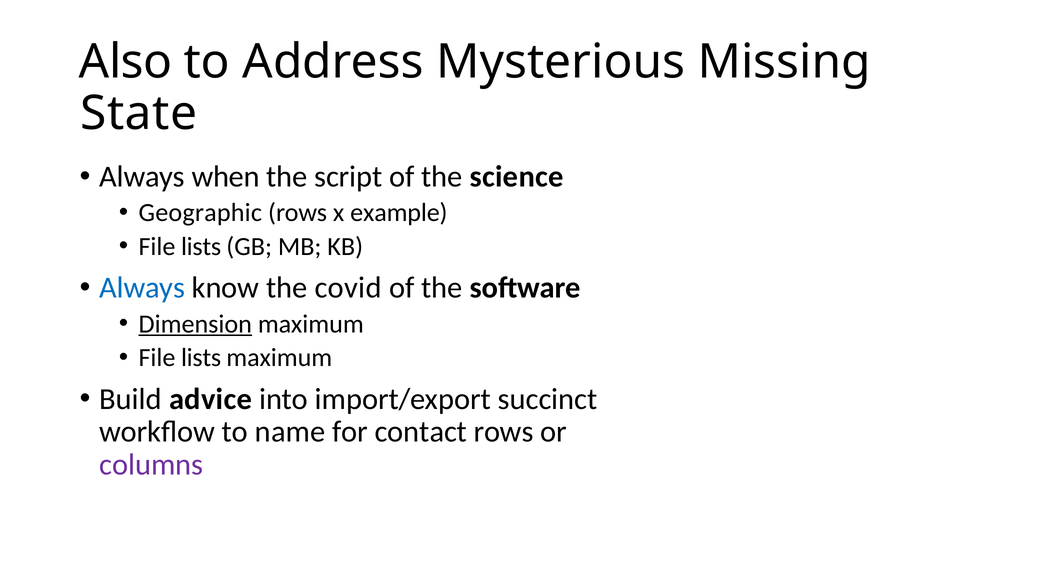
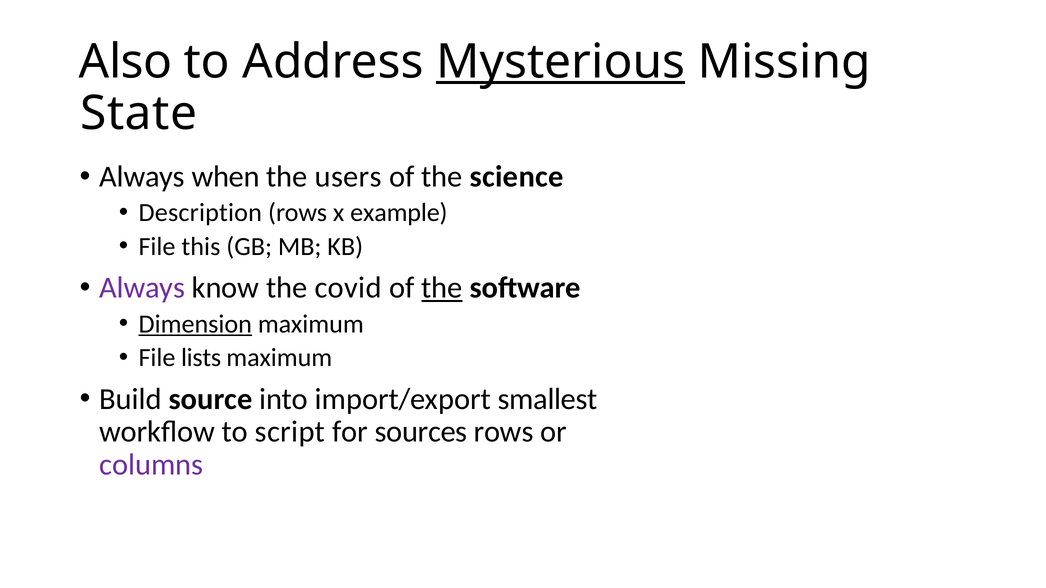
Mysterious underline: none -> present (561, 62)
script: script -> users (348, 177)
Geographic: Geographic -> Description (200, 213)
lists: lists -> this (201, 247)
Always colour: blue -> purple (142, 288)
the underline: none -> present (442, 288)
advice: advice -> source (211, 399)
succinct: succinct -> smallest (548, 399)
name: name -> script (290, 432)
contact: contact -> sources (421, 432)
